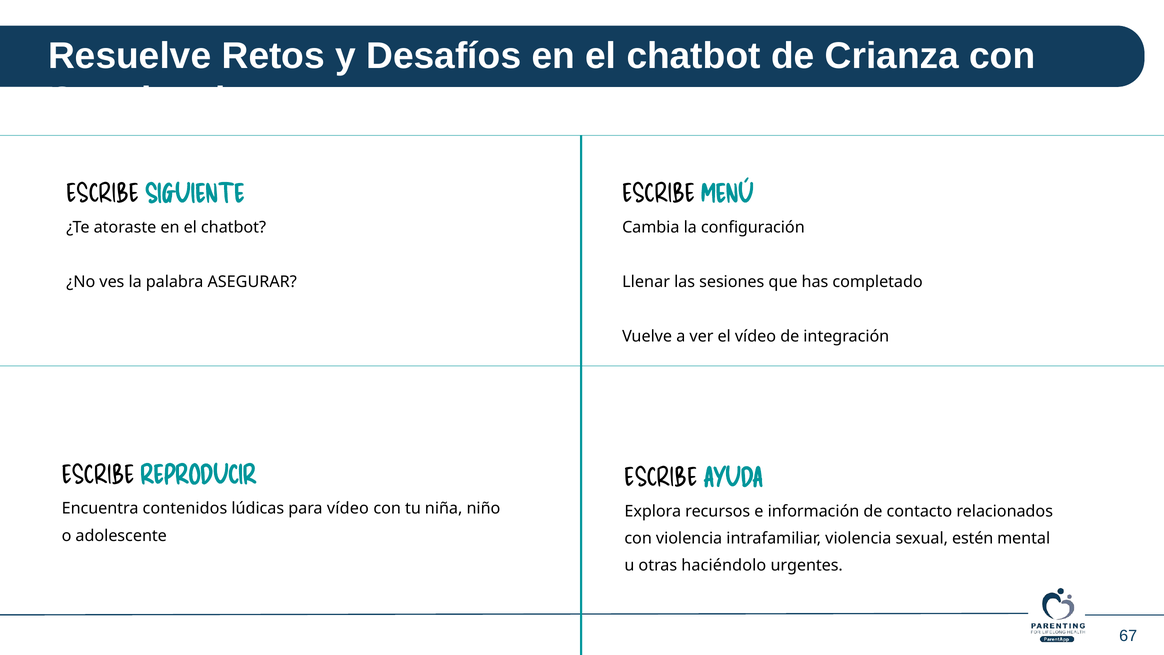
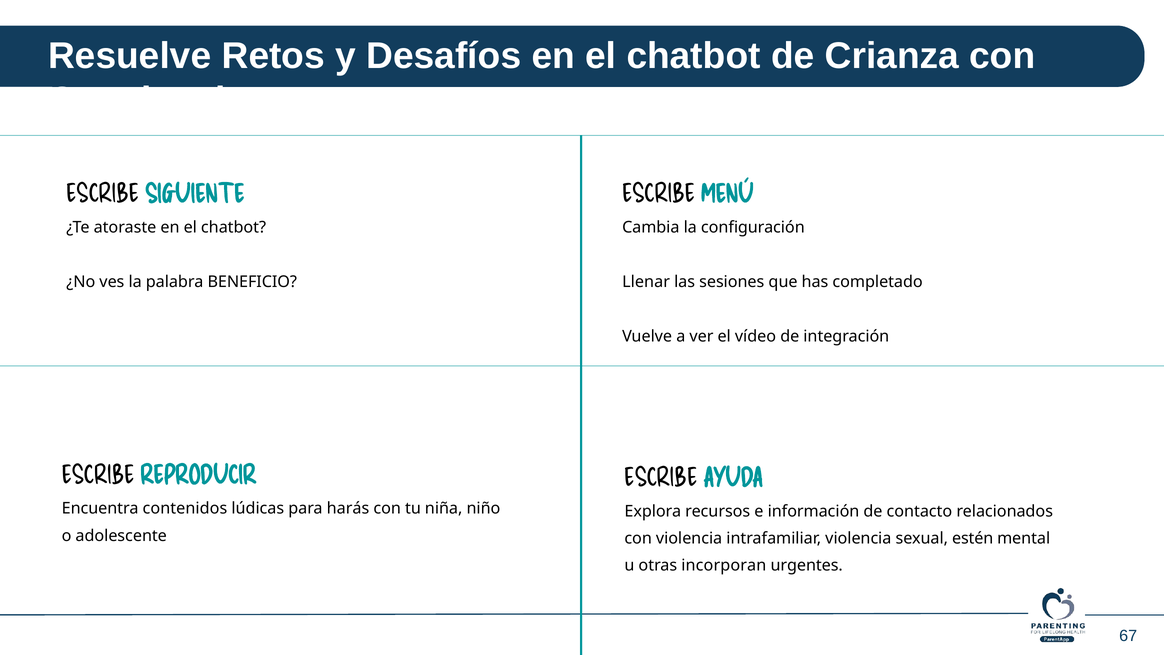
ASEGURAR: ASEGURAR -> BENEFICIO (252, 282)
para vídeo: vídeo -> harás (348, 508)
haciéndolo: haciéndolo -> incorporan (724, 565)
